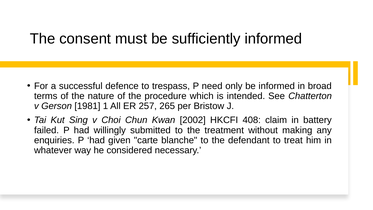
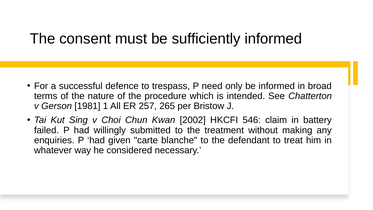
408: 408 -> 546 (252, 120)
